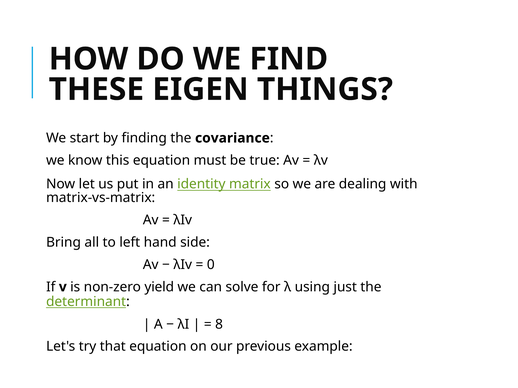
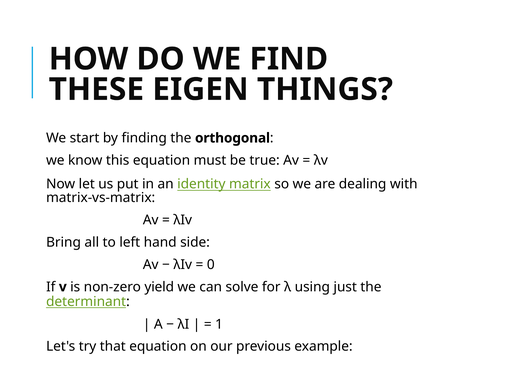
covariance: covariance -> orthogonal (233, 138)
8: 8 -> 1 (219, 325)
